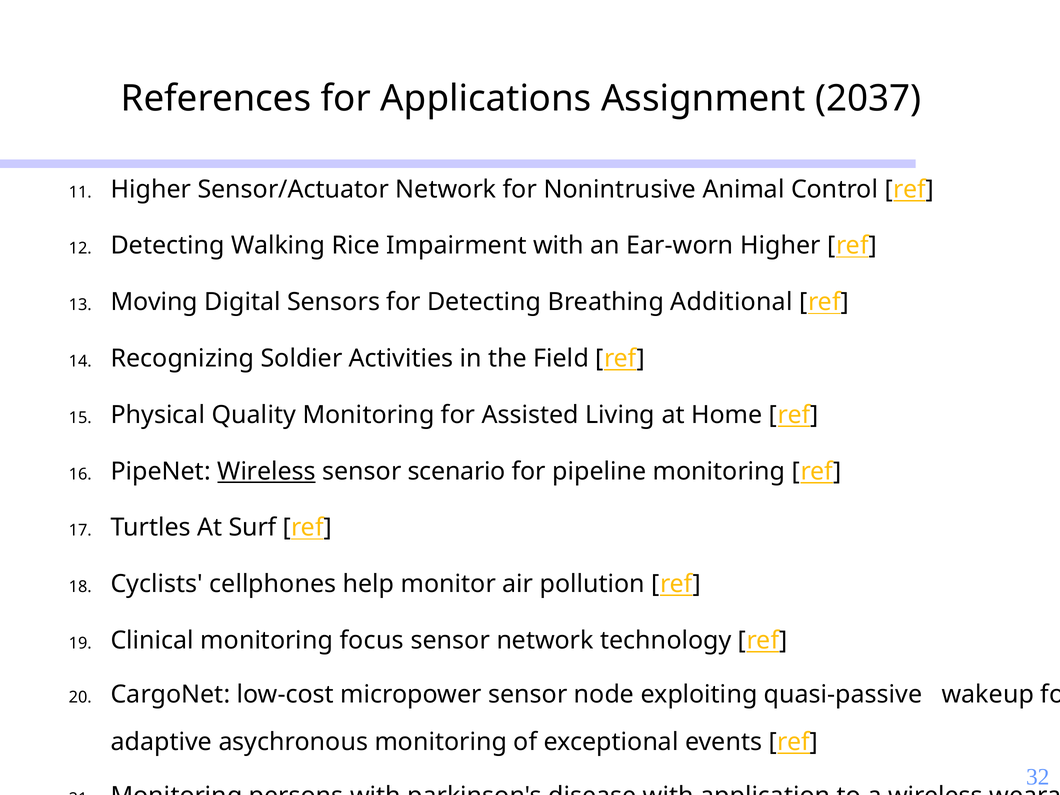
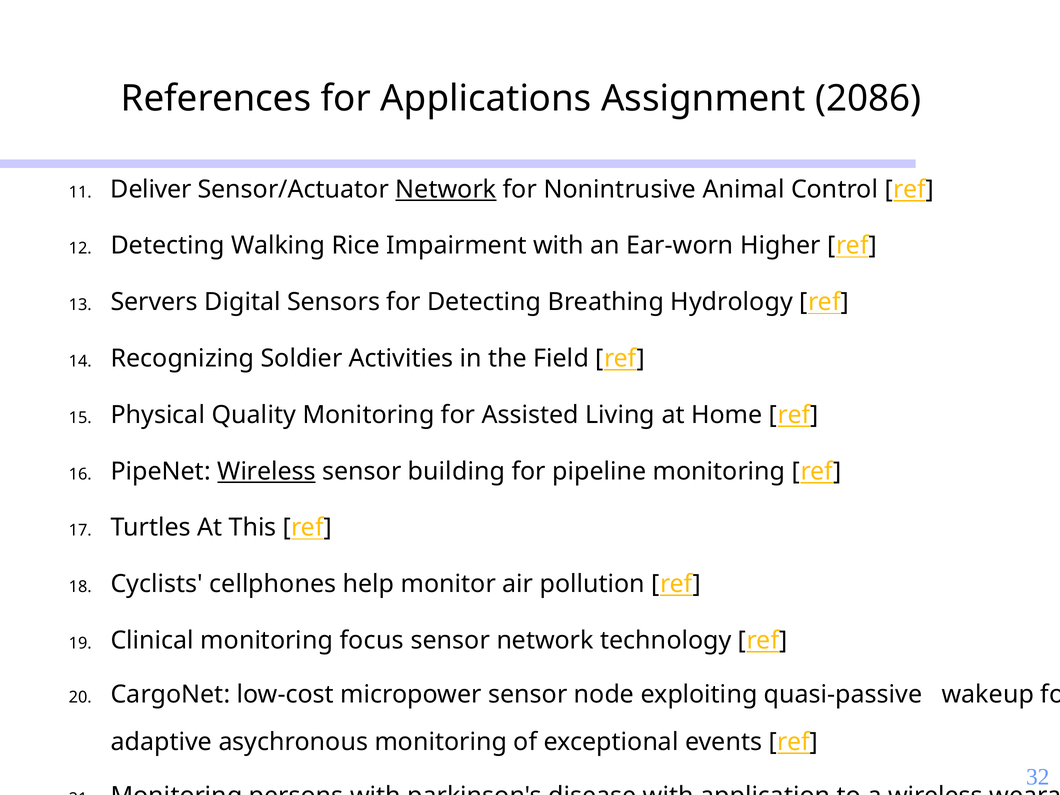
2037: 2037 -> 2086 (868, 99)
Higher: Higher -> Deliver (151, 189)
Network underline: none -> present (446, 189)
Moving: Moving -> Servers (154, 302)
Additional: Additional -> Hydrology (732, 302)
scenario: scenario -> building (456, 471)
Surf: Surf -> This (253, 528)
